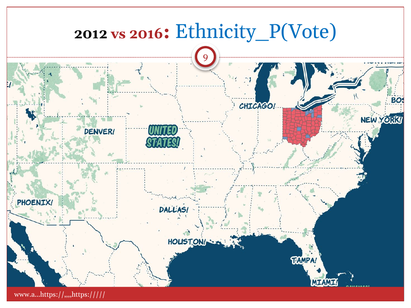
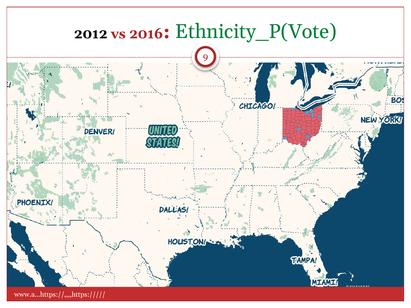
Ethnicity_P(Vote colour: blue -> green (256, 32)
